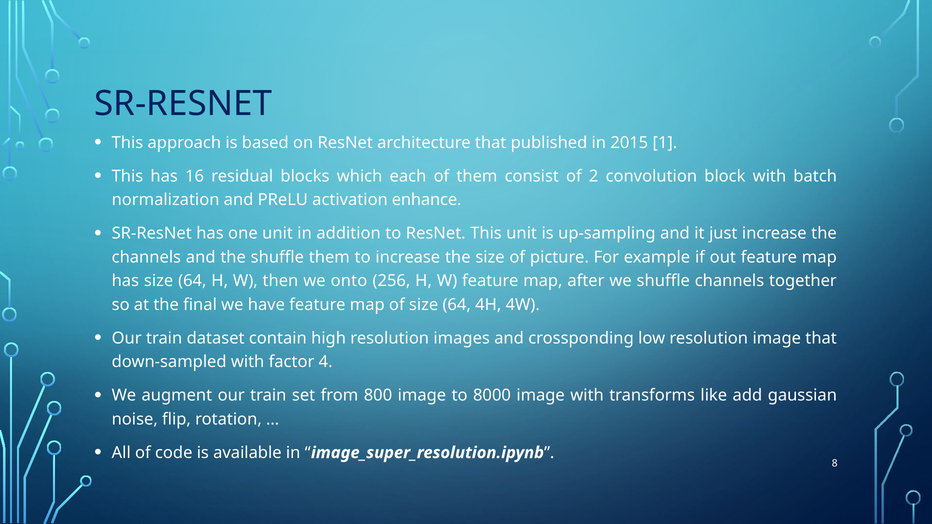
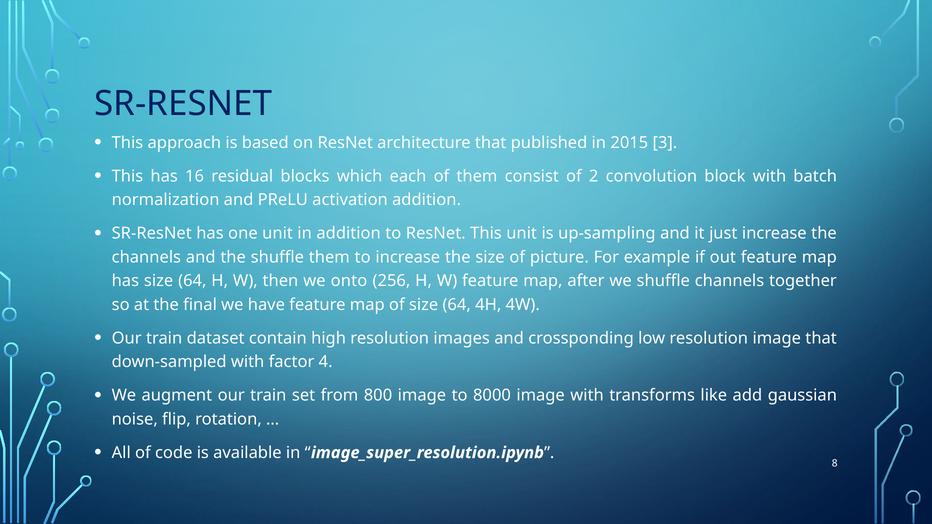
1: 1 -> 3 (665, 143)
activation enhance: enhance -> addition (427, 200)
